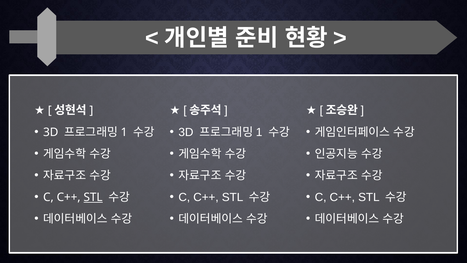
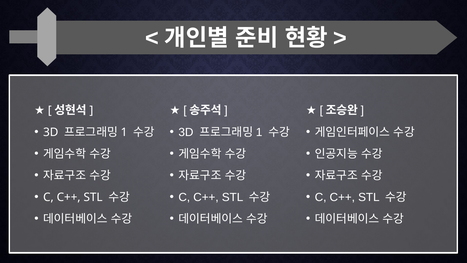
STL underline: present -> none (93, 197)
